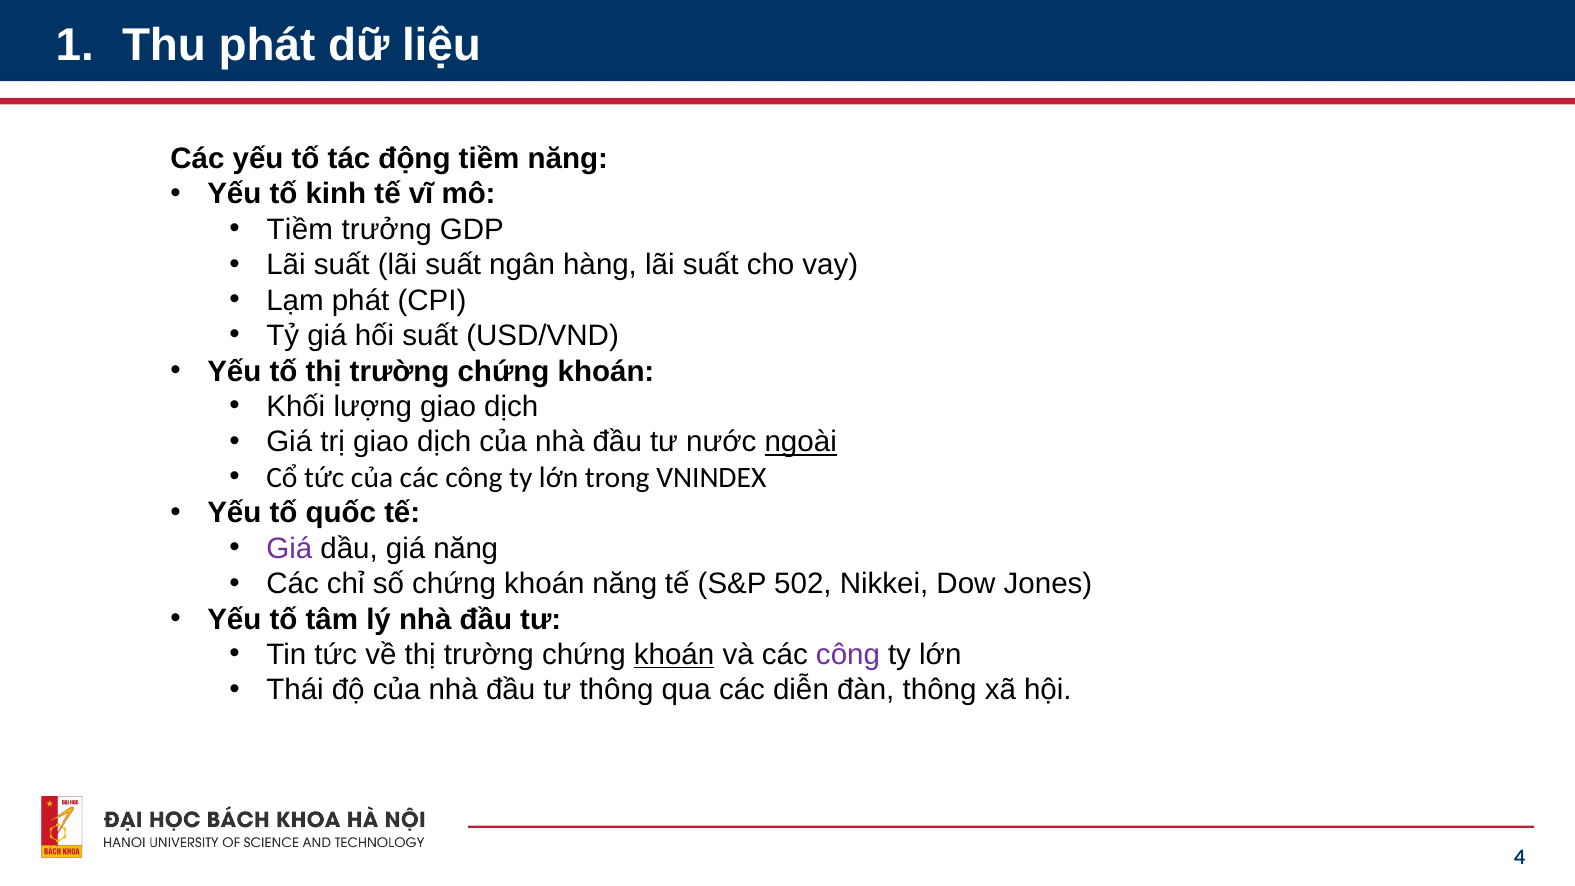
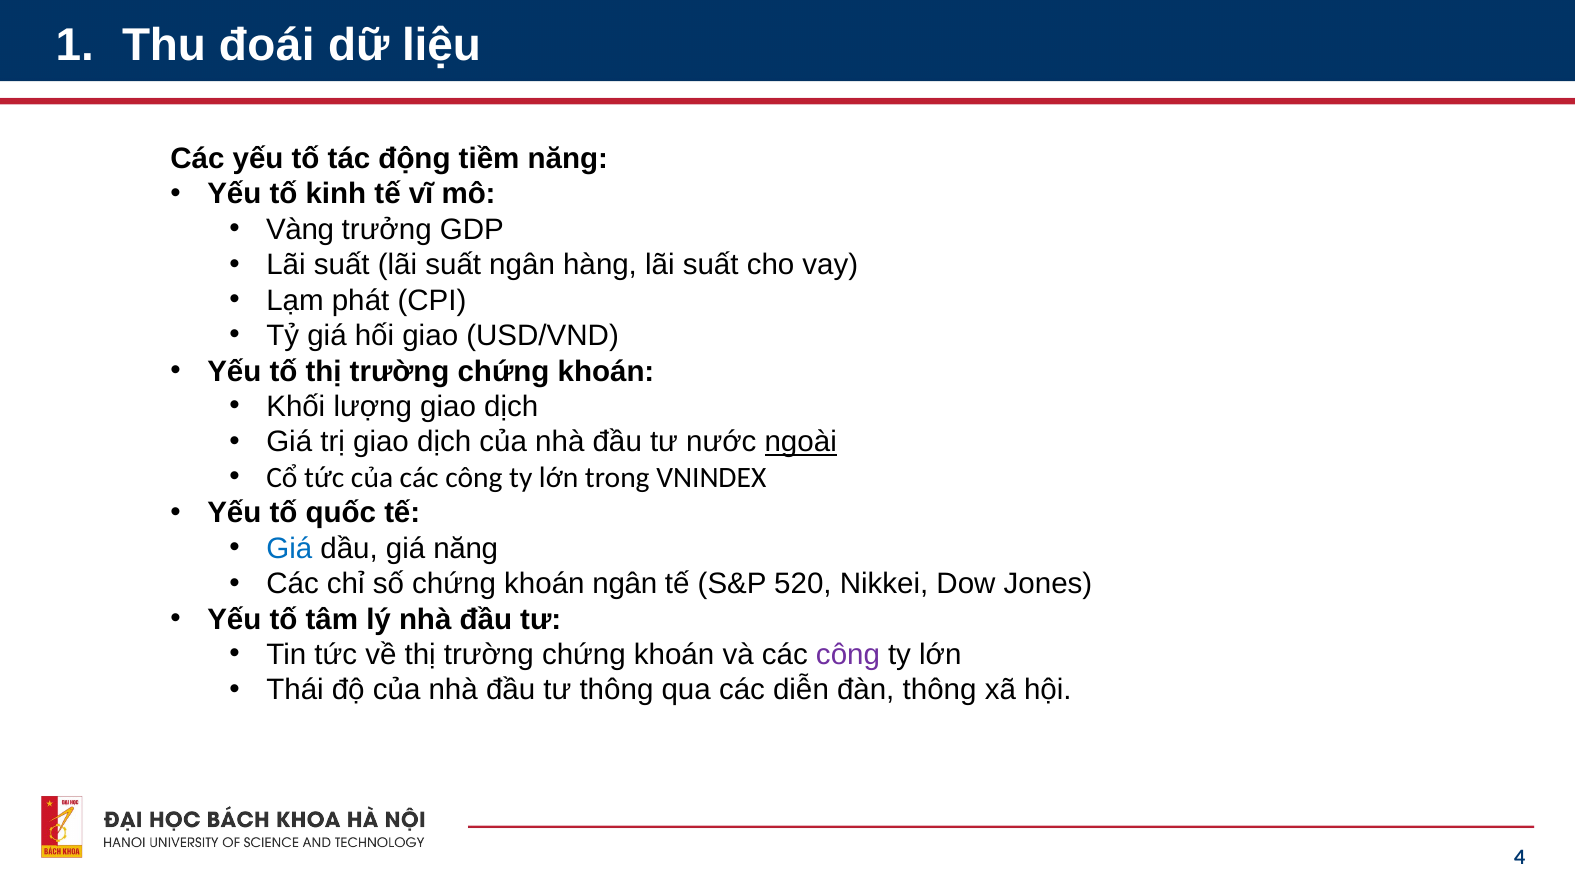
Thu phát: phát -> đoái (267, 45)
Tiềm: Tiềm -> Vàng (300, 229)
hối suất: suất -> giao (430, 336)
Giá colour: purple -> blue (289, 548)
khoán năng: năng -> ngân (625, 584)
502: 502 -> 520 (803, 584)
khoán underline: present -> none (674, 655)
